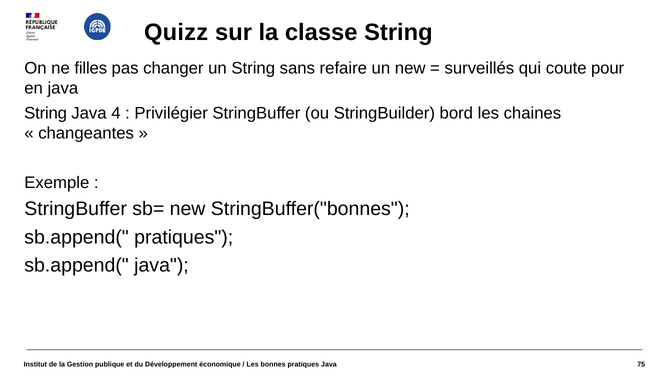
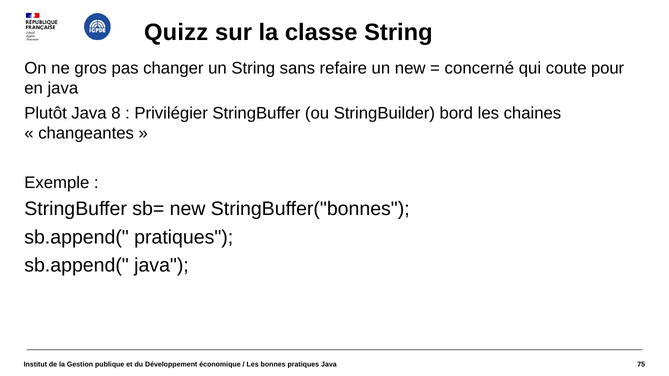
filles: filles -> gros (91, 68)
surveillés: surveillés -> concerné (479, 68)
String: String -> Plutôt (46, 113)
4: 4 -> 8 (116, 113)
